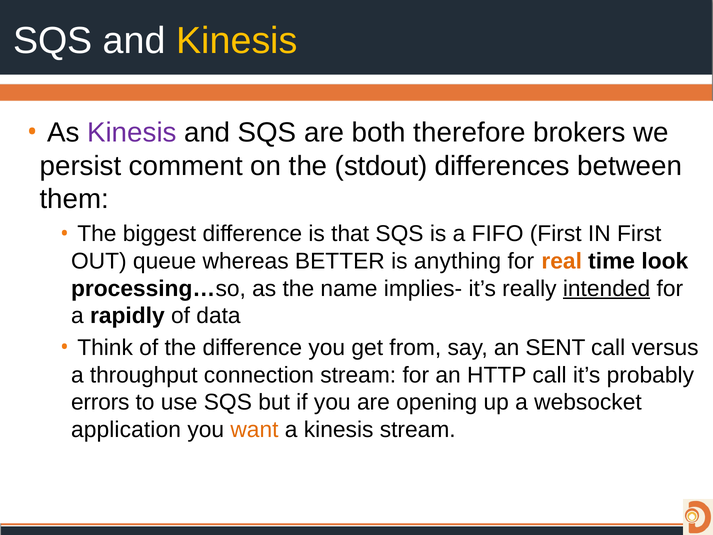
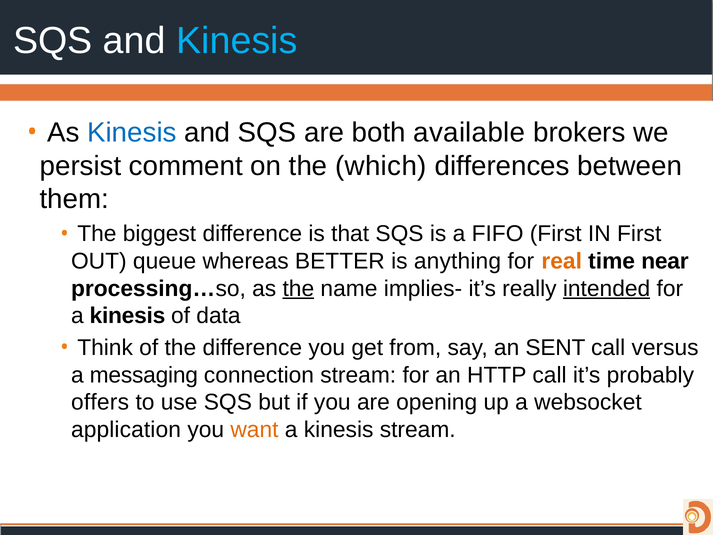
Kinesis colour: yellow -> light blue (237, 41)
Kinesis colour: purple -> blue (132, 133)
therefore: therefore -> available (469, 133)
stdout: stdout -> which (381, 166)
look: look -> near (665, 261)
the underline: none -> present (298, 288)
rapidly: rapidly -> kinesis (127, 316)
throughput: throughput -> messaging (144, 375)
errors: errors -> offers (100, 402)
